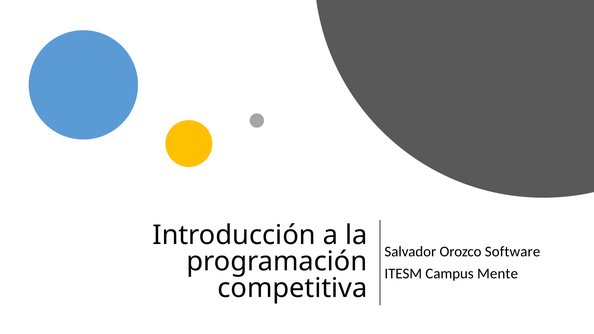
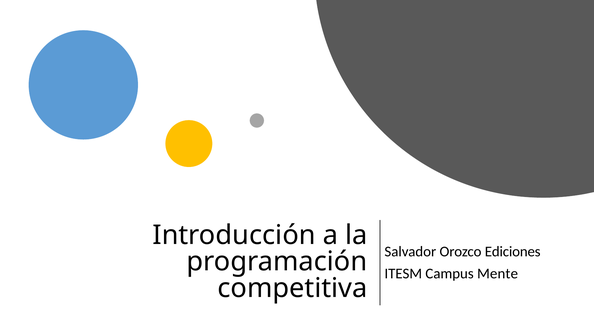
Software: Software -> Ediciones (513, 252)
